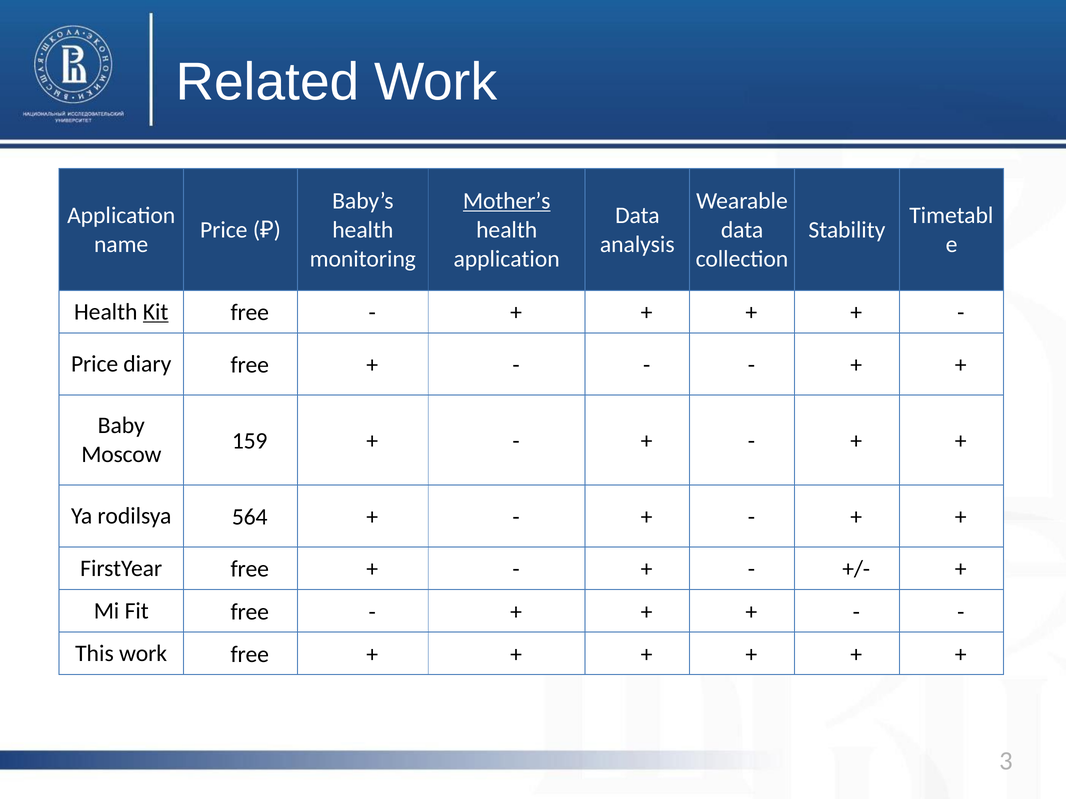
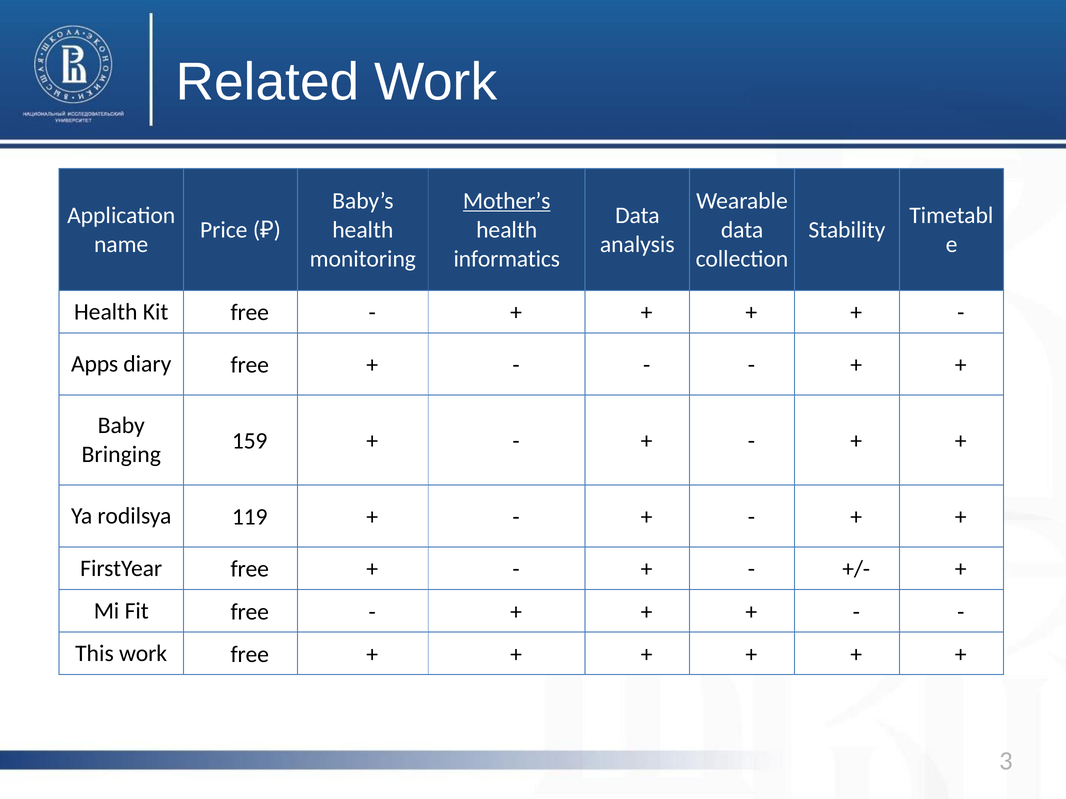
application: application -> informatics (507, 259)
Kit underline: present -> none (156, 312)
Price: Price -> Apps (95, 364)
Moscow: Moscow -> Bringing (121, 455)
564: 564 -> 119 (250, 517)
